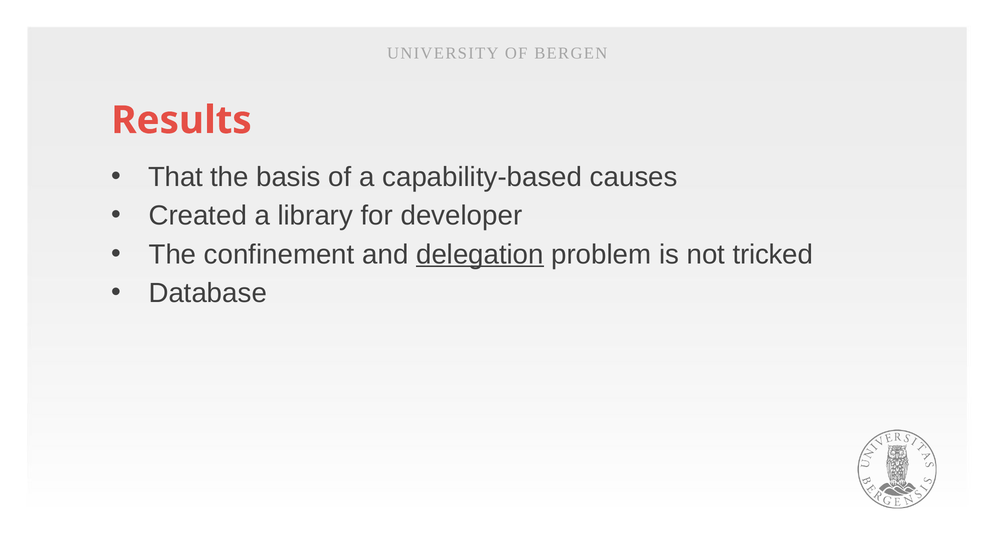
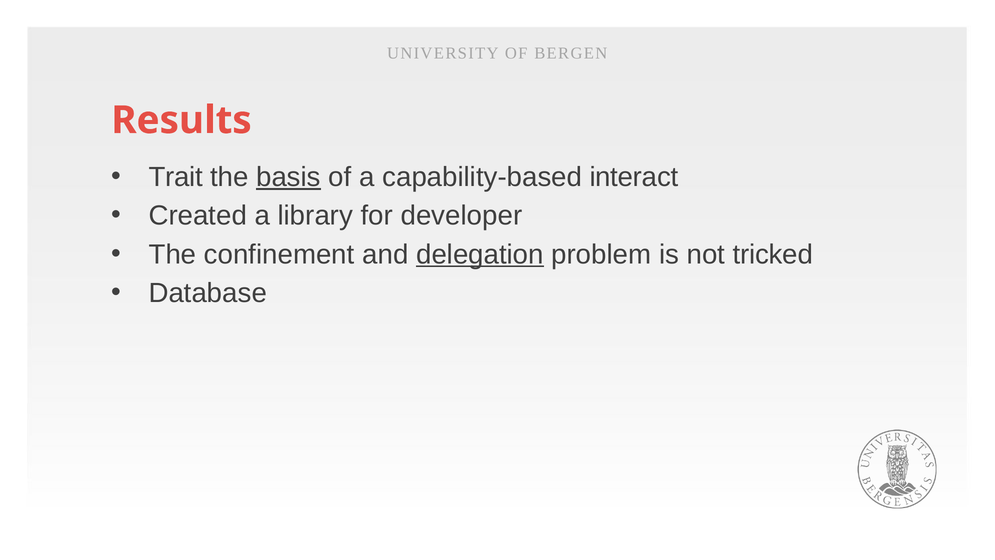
That: That -> Trait (176, 177)
basis underline: none -> present (288, 177)
causes: causes -> interact (634, 177)
